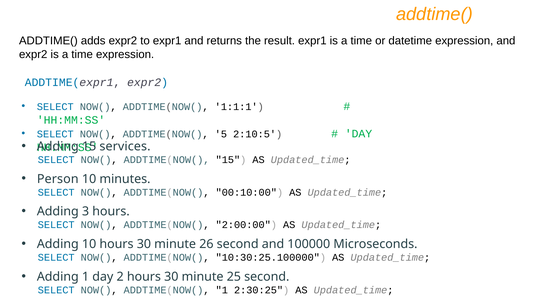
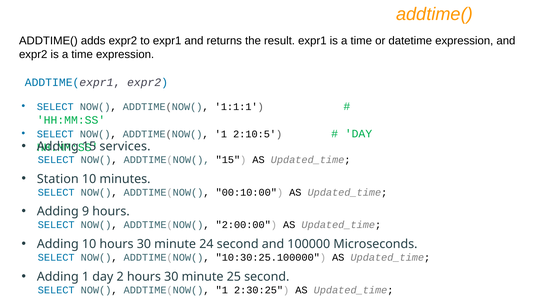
5: 5 -> 1 (221, 134)
Person: Person -> Station (58, 179)
3: 3 -> 9 (86, 212)
26: 26 -> 24 (206, 245)
